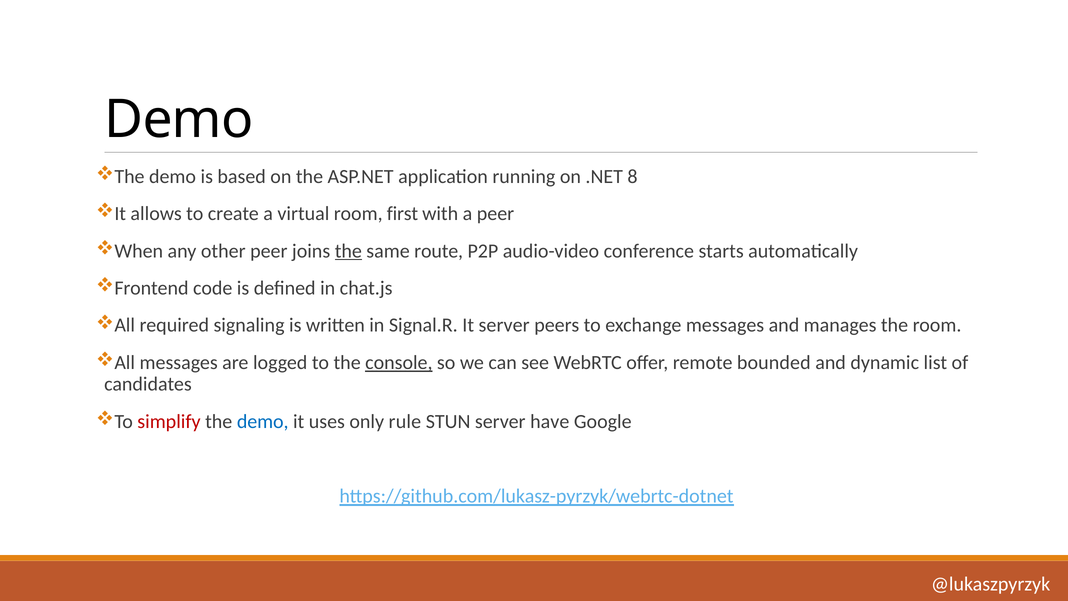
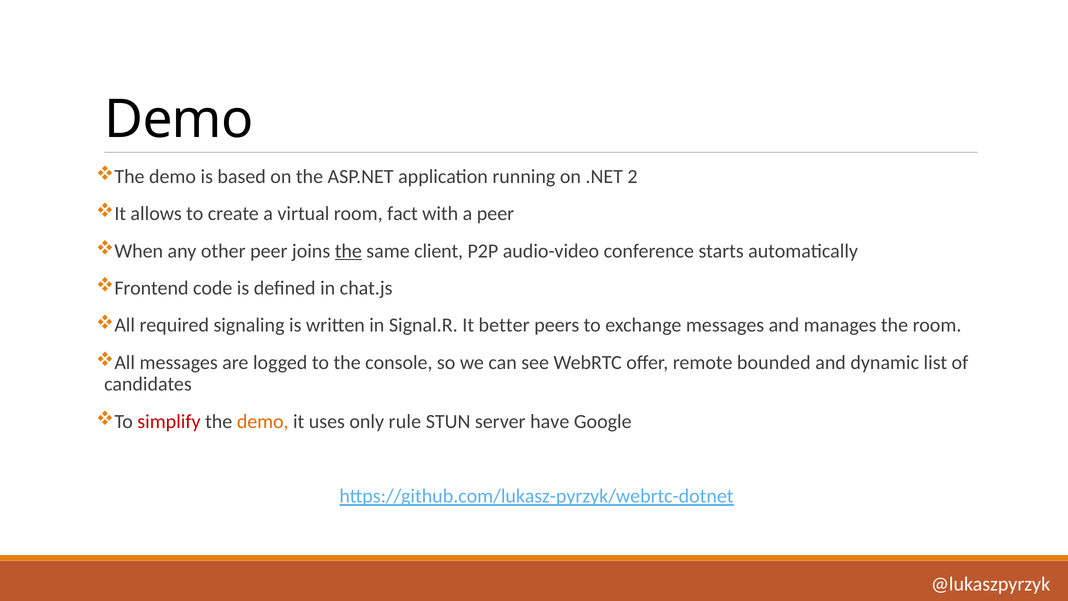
8: 8 -> 2 (633, 176)
first: first -> fact (402, 214)
route: route -> client (439, 251)
It server: server -> better (504, 325)
console underline: present -> none (399, 362)
demo colour: blue -> orange (263, 421)
